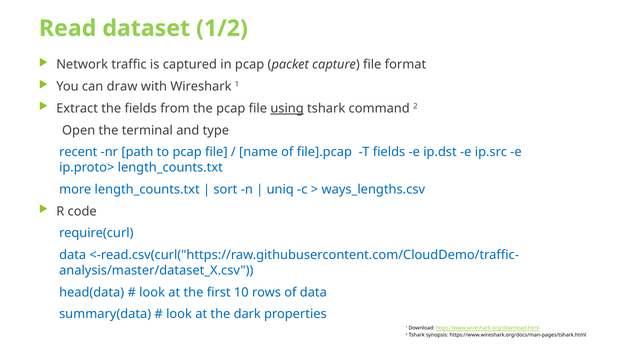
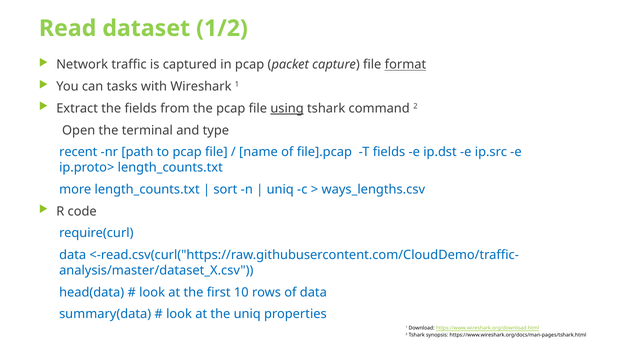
format underline: none -> present (405, 65)
draw: draw -> tasks (122, 87)
the dark: dark -> uniq (247, 314)
